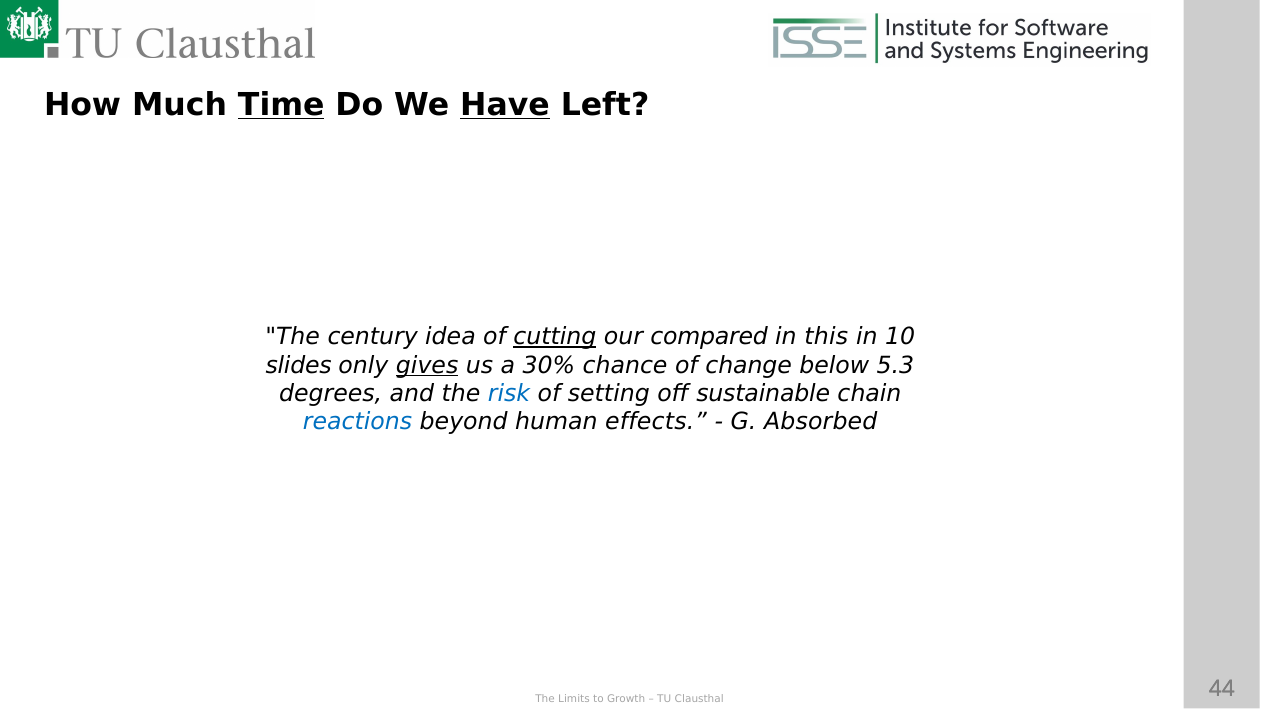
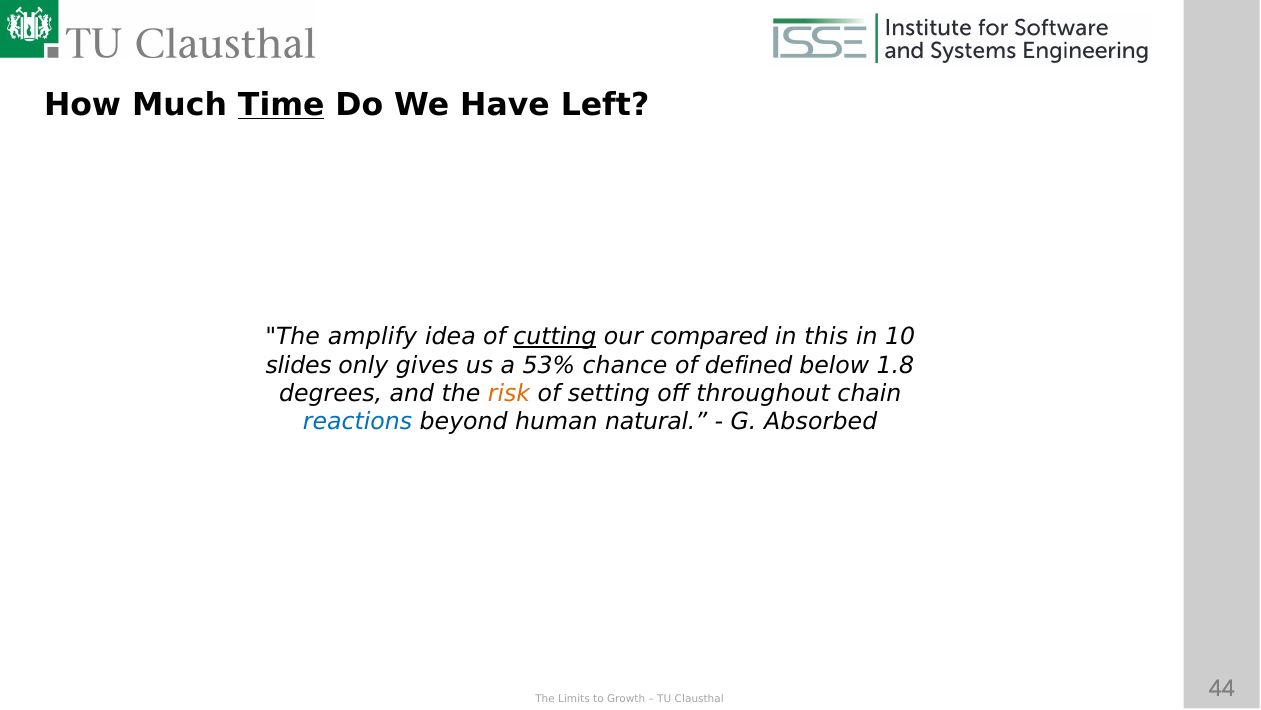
Have underline: present -> none (505, 105)
century: century -> amplify (372, 337)
gives underline: present -> none (427, 365)
30%: 30% -> 53% (549, 365)
change: change -> defined (749, 365)
5.3: 5.3 -> 1.8 (895, 365)
risk colour: blue -> orange (509, 393)
sustainable: sustainable -> throughout (763, 393)
effects: effects -> natural (656, 422)
